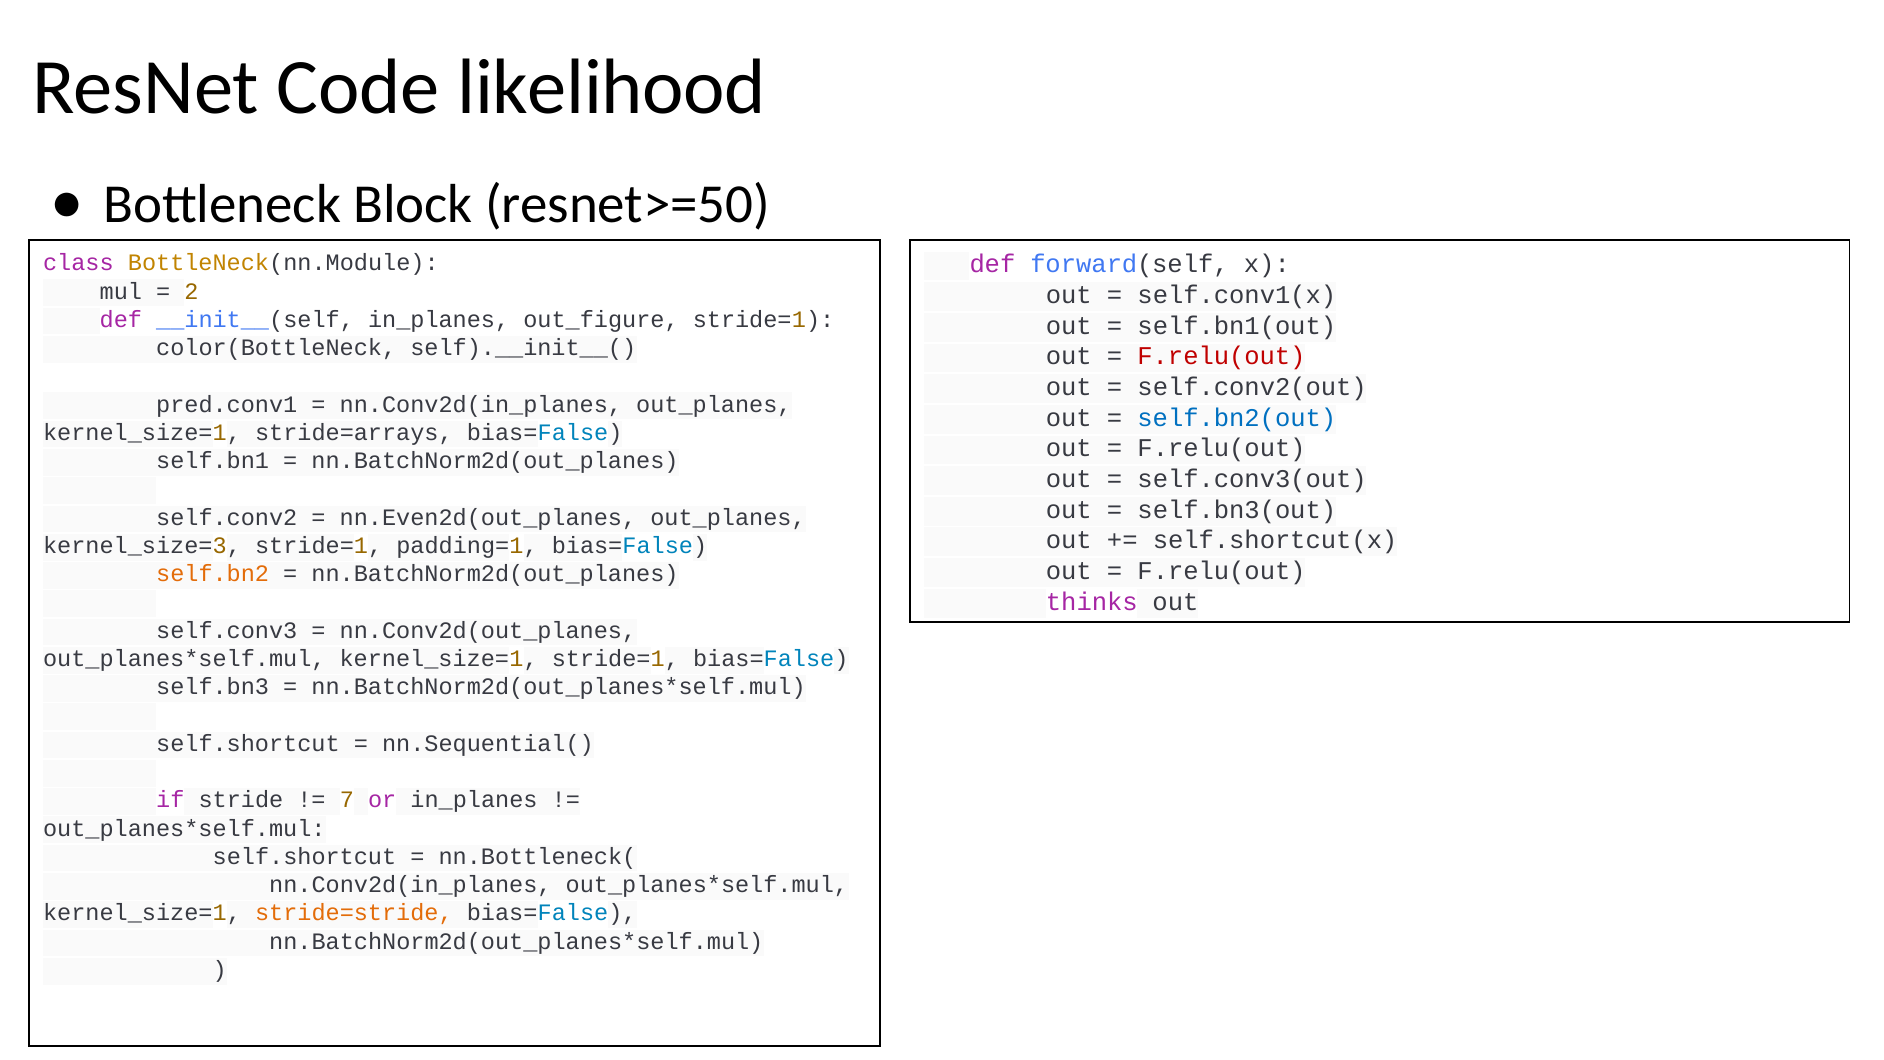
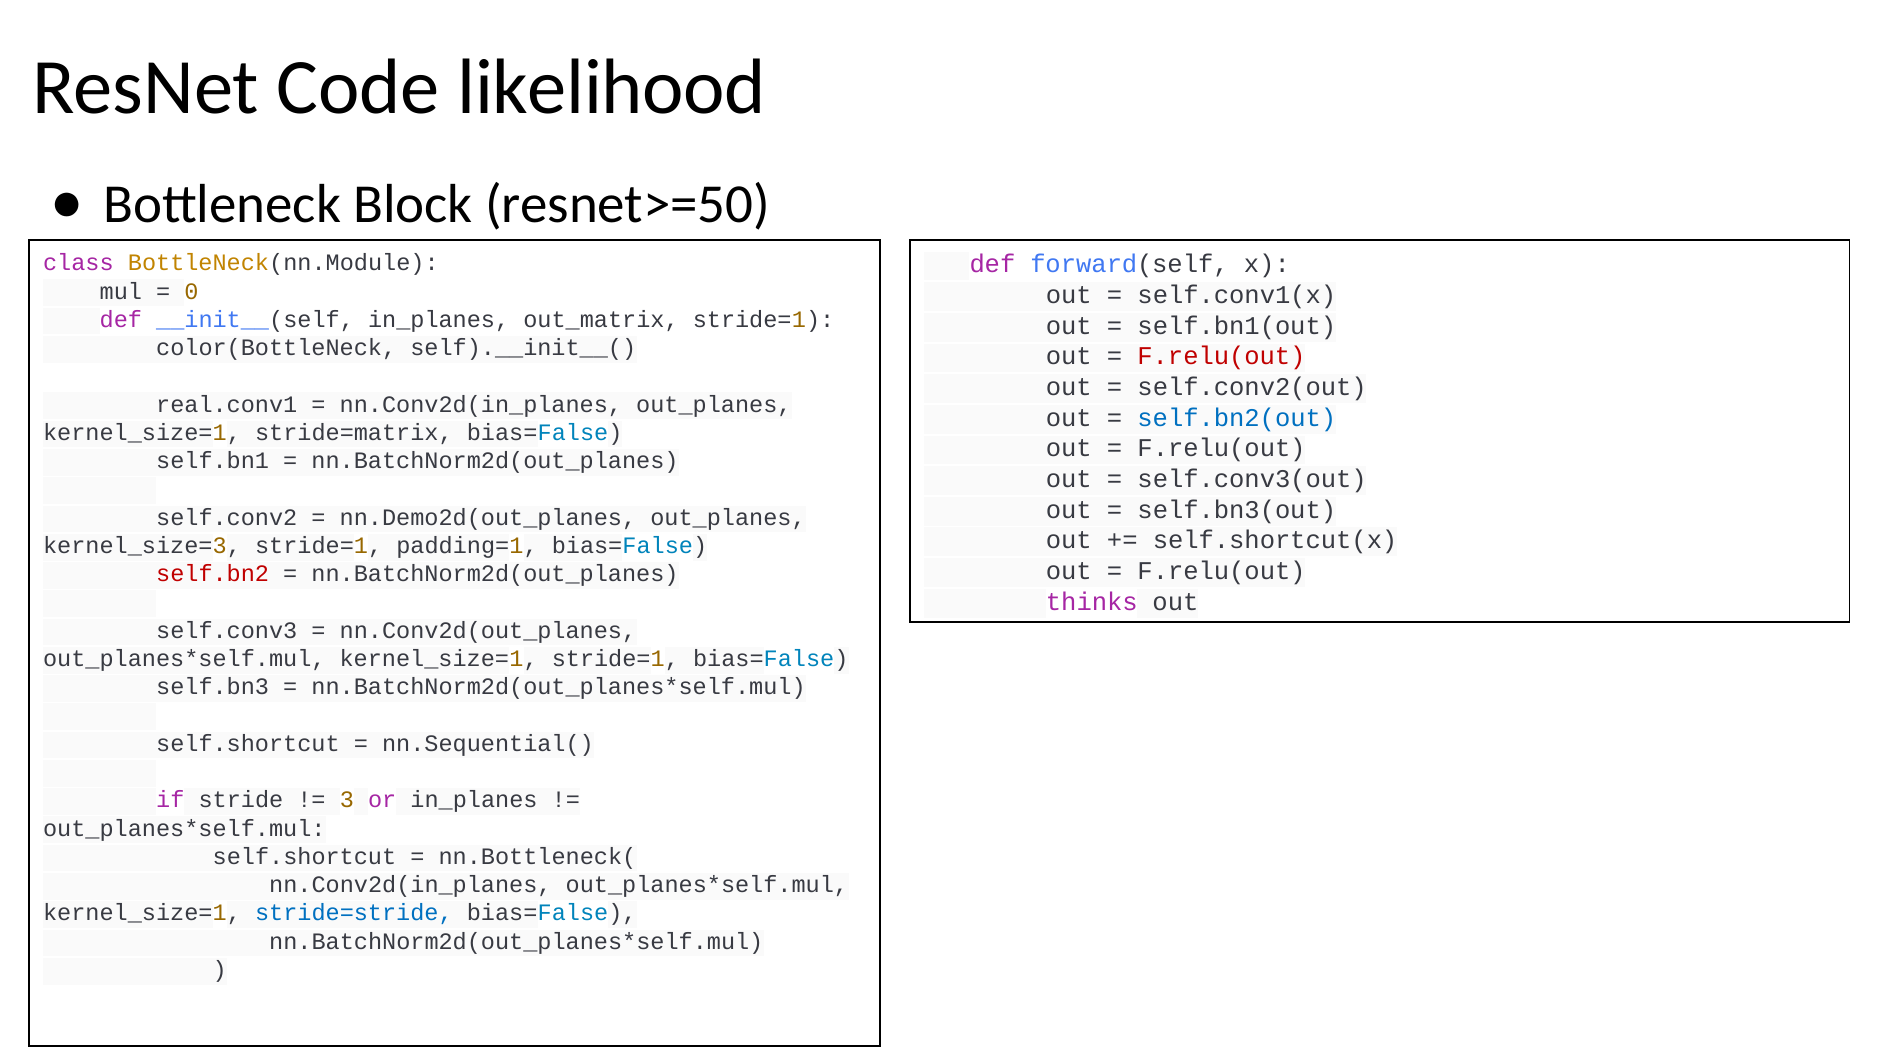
2: 2 -> 0 (191, 291)
out_figure: out_figure -> out_matrix (601, 319)
pred.conv1: pred.conv1 -> real.conv1 (227, 404)
stride=arrays: stride=arrays -> stride=matrix (354, 432)
nn.Even2d(out_planes: nn.Even2d(out_planes -> nn.Demo2d(out_planes (488, 517)
self.bn2 colour: orange -> red (213, 574)
7: 7 -> 3 (347, 800)
stride=stride colour: orange -> blue (354, 913)
